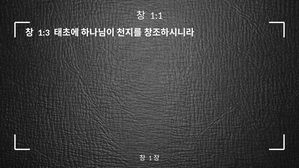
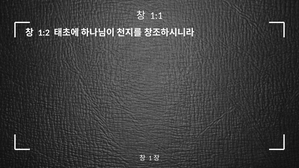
1:3: 1:3 -> 1:2 (44, 33)
